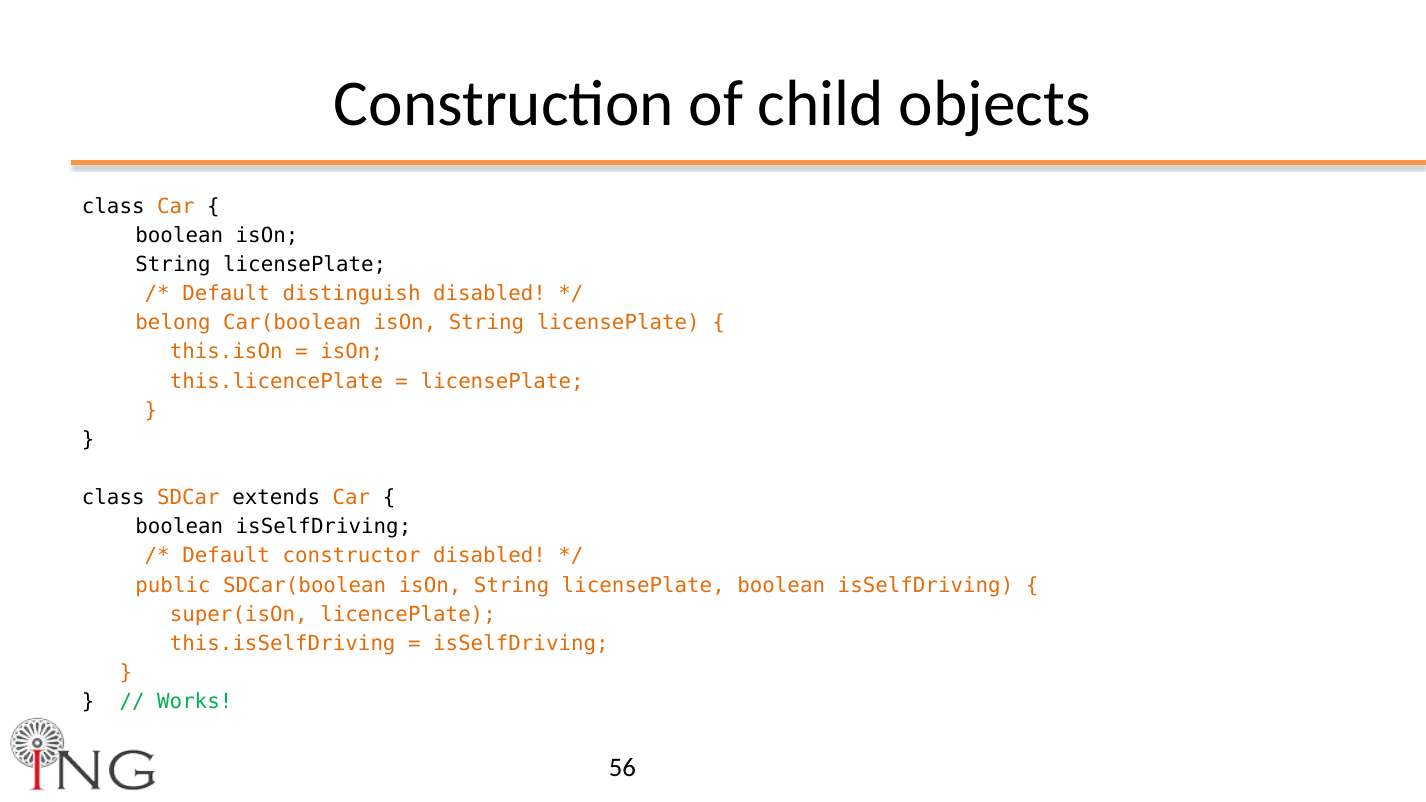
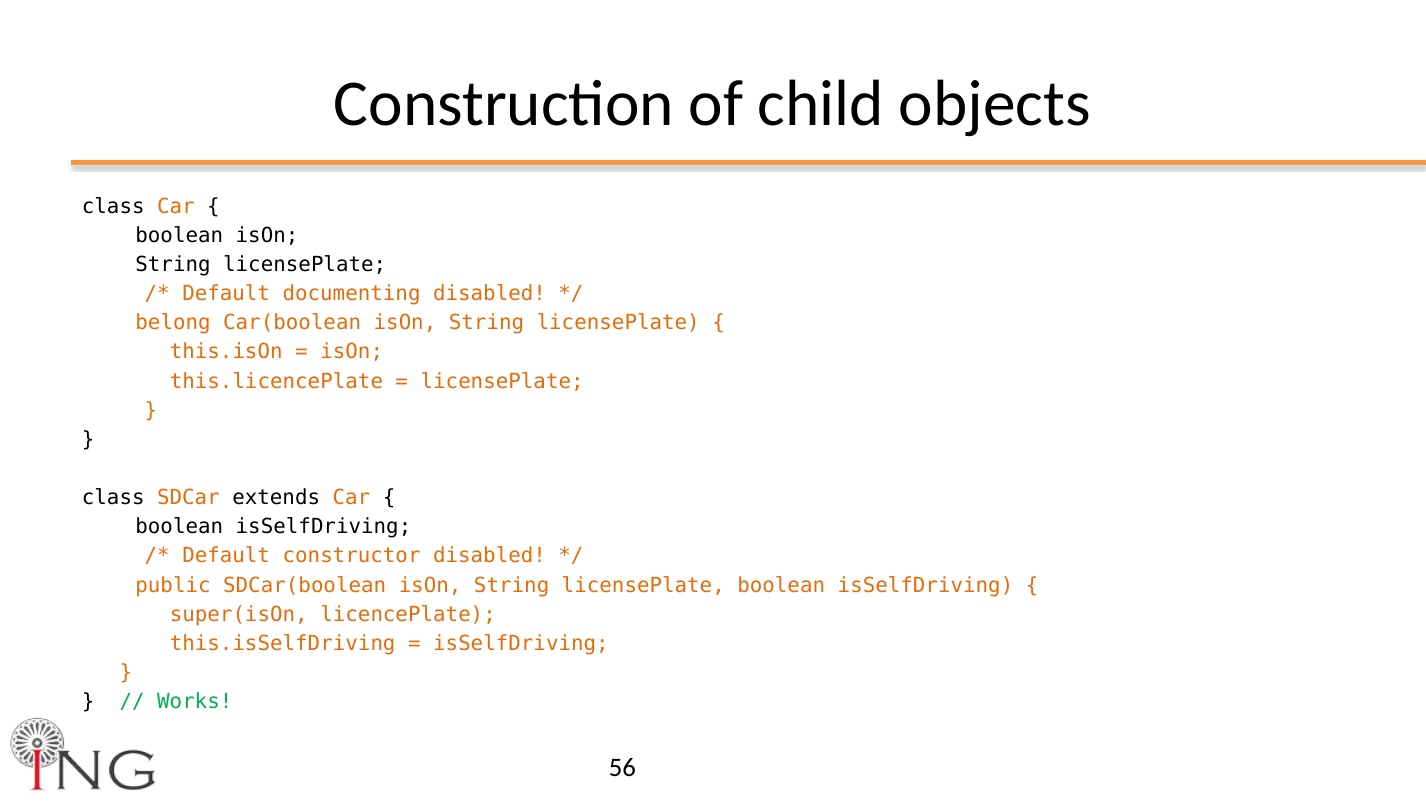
distinguish: distinguish -> documenting (352, 294)
